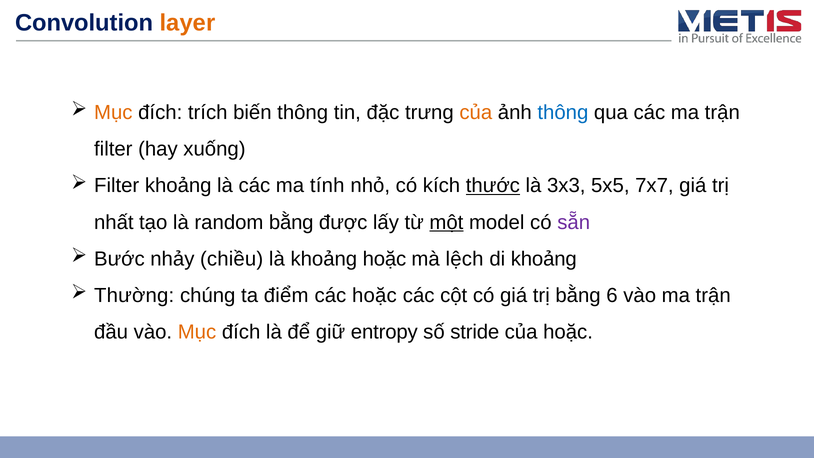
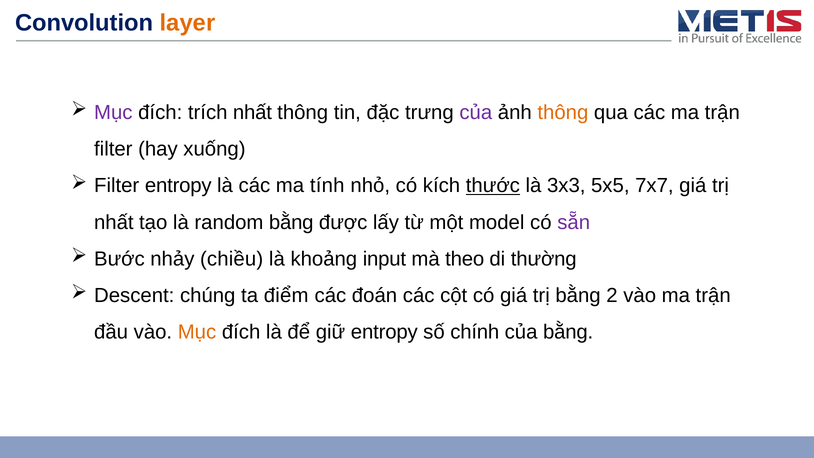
Mục colour: orange -> purple (113, 112)
trích biến: biến -> nhất (252, 112)
của colour: orange -> purple (476, 112)
thông colour: blue -> orange (563, 112)
Filter khoảng: khoảng -> entropy (178, 186)
một underline: present -> none (446, 222)
khoảng hoặc: hoặc -> input (384, 259)
lệch: lệch -> theo (465, 259)
di khoảng: khoảng -> thường (544, 259)
Thường: Thường -> Descent (134, 295)
các hoặc: hoặc -> đoán (375, 295)
6: 6 -> 2 (612, 295)
stride: stride -> chính (475, 332)
của hoặc: hoặc -> bằng (568, 332)
